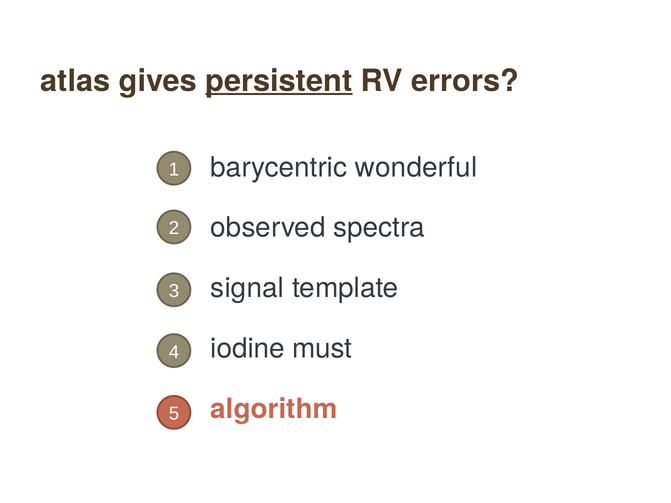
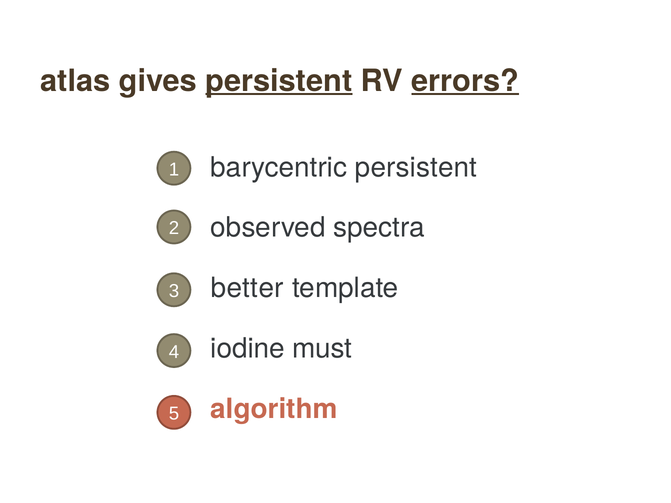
errors underline: none -> present (465, 81)
barycentric wonderful: wonderful -> persistent (416, 167)
signal: signal -> better (247, 288)
